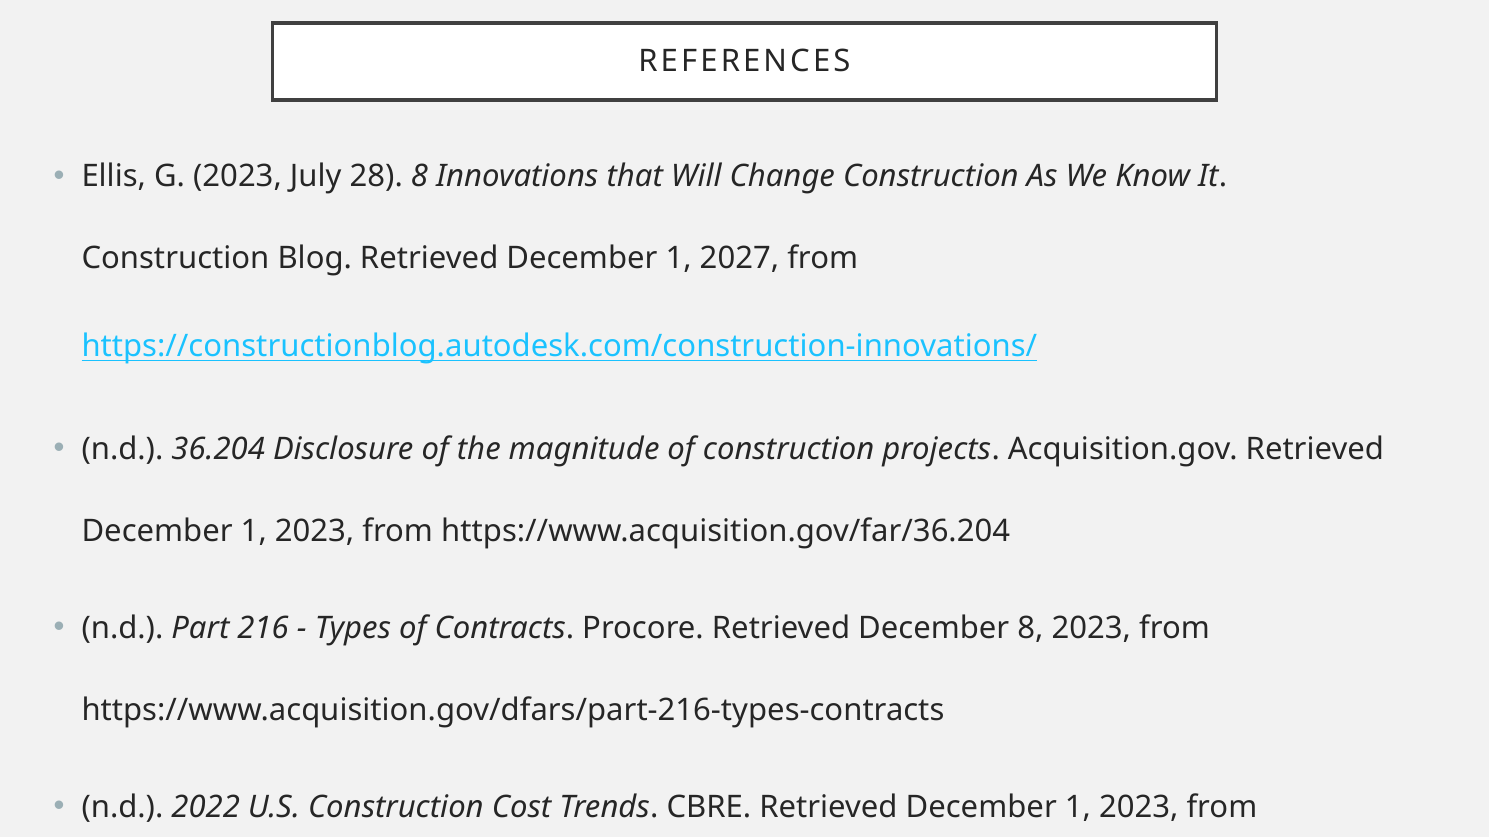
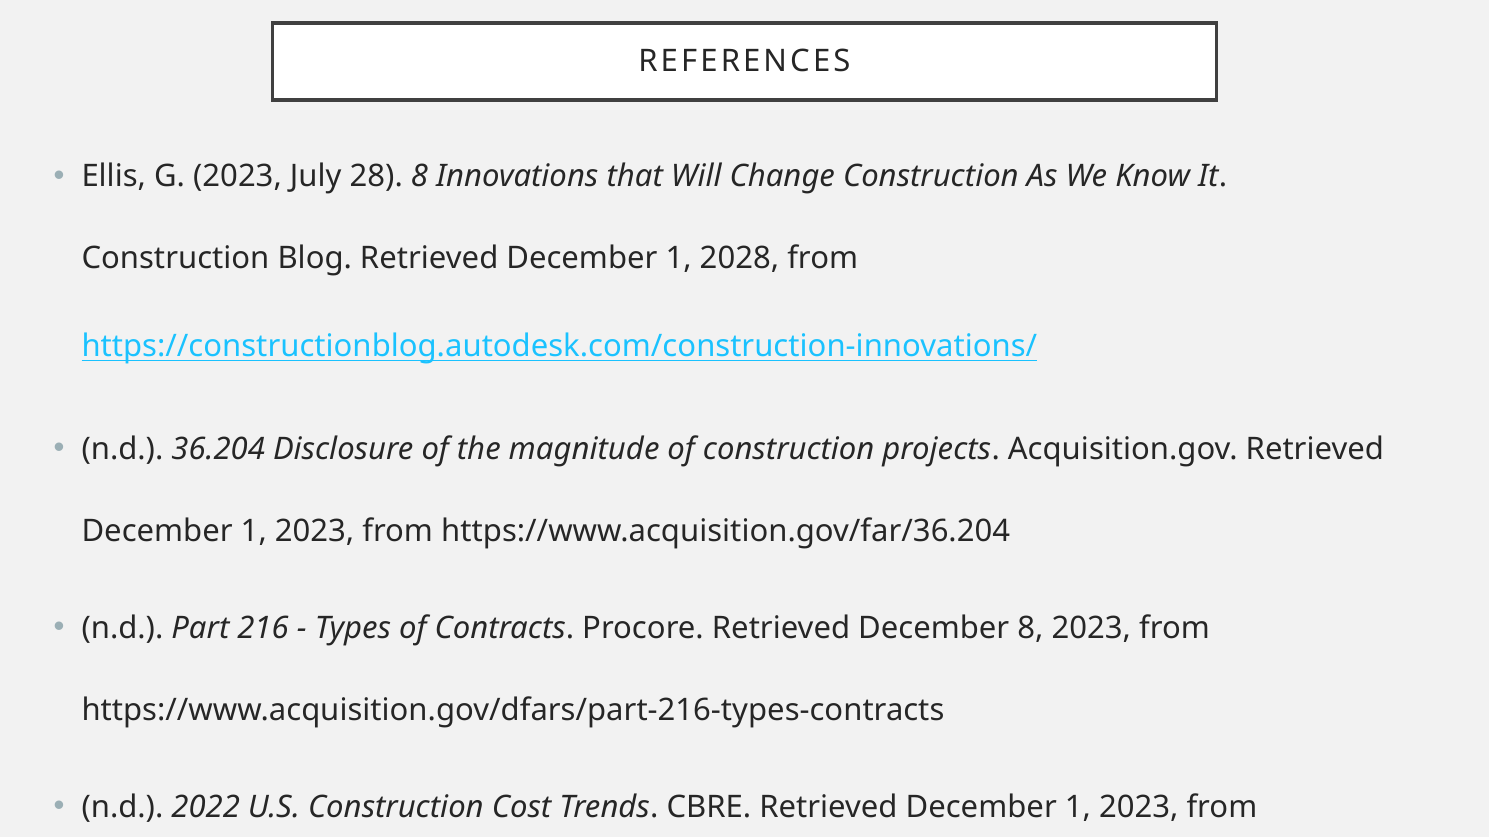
2027: 2027 -> 2028 (739, 259)
